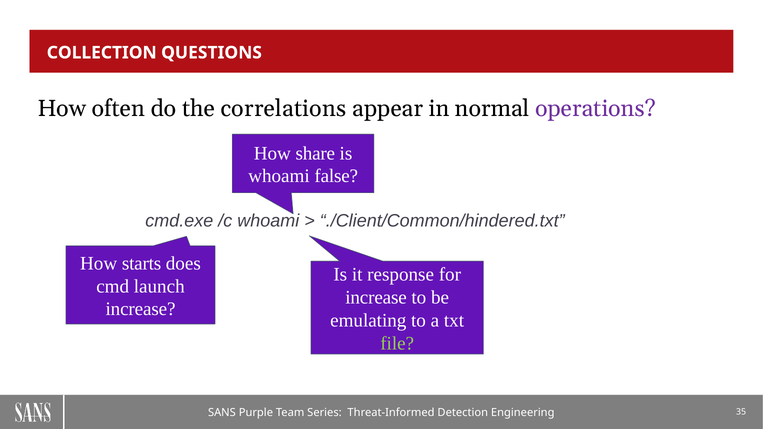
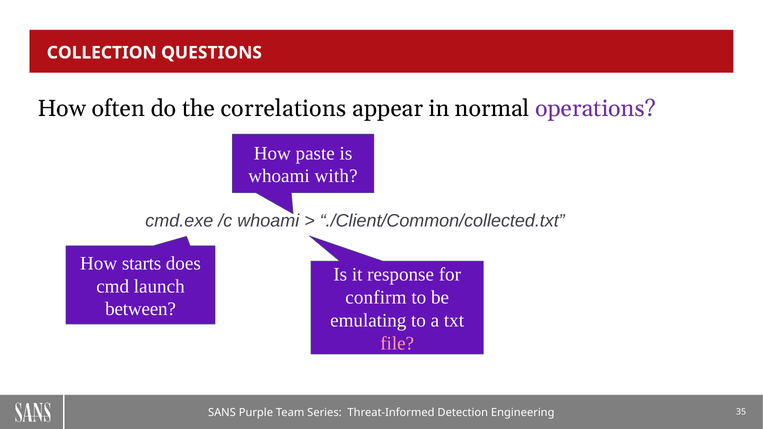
share: share -> paste (315, 153)
false: false -> with (336, 176)
./Client/Common/hindered.txt: ./Client/Common/hindered.txt -> ./Client/Common/collected.txt (442, 221)
increase: increase -> confirm (376, 298)
increase: increase -> between (141, 309)
file colour: light green -> pink (397, 343)
